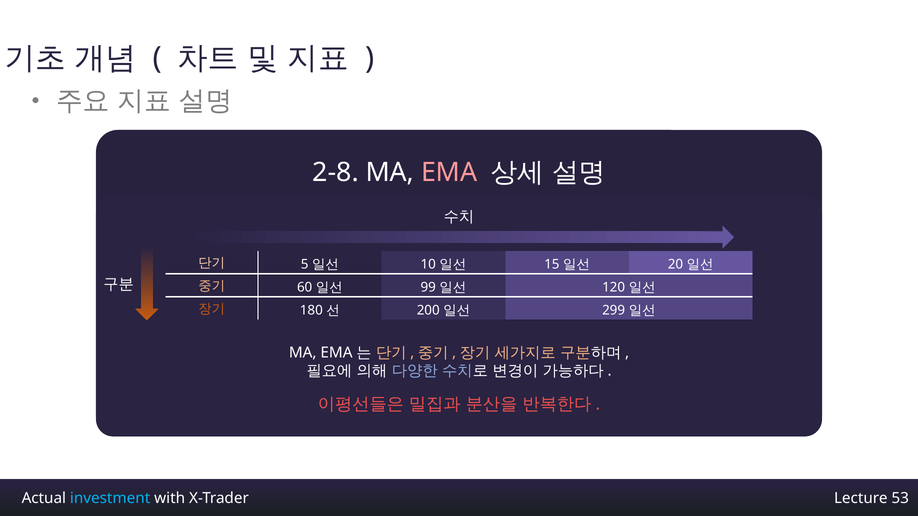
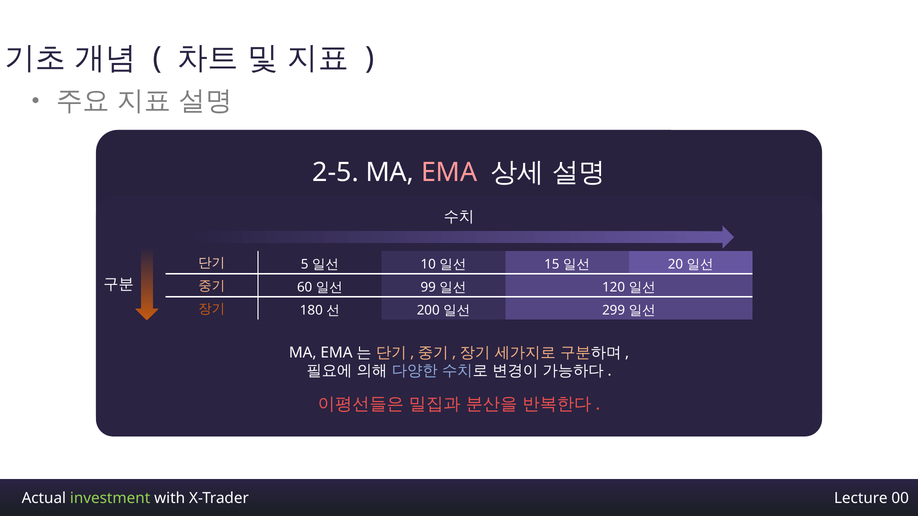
2-8: 2-8 -> 2-5 (336, 172)
investment colour: light blue -> light green (110, 499)
53: 53 -> 00 (900, 499)
